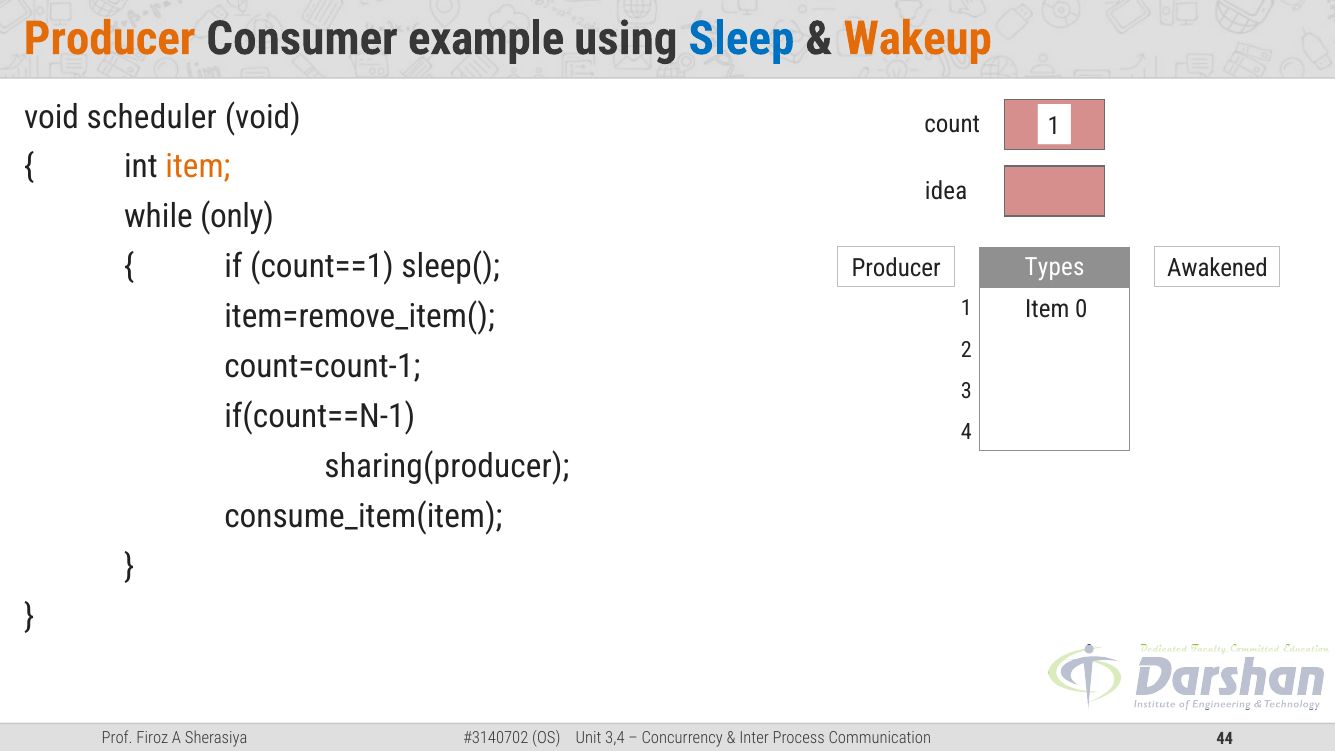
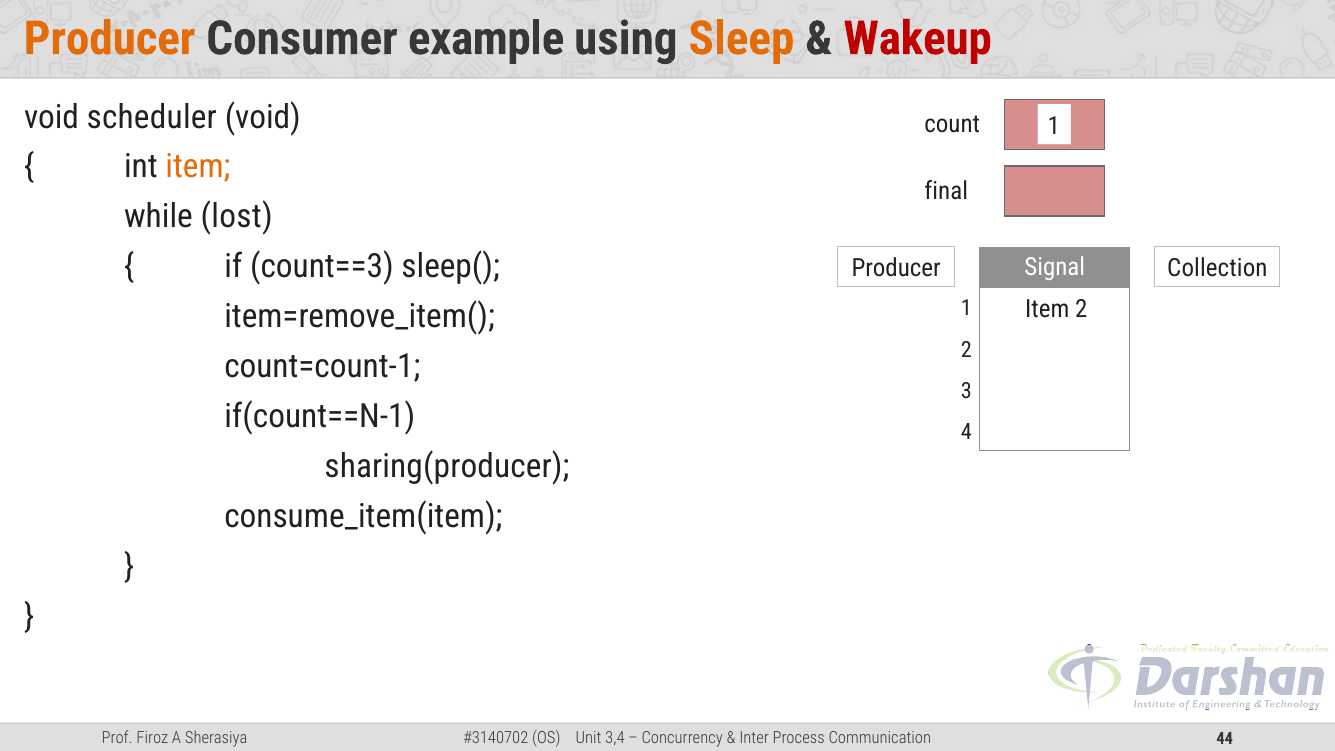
Sleep colour: blue -> orange (741, 39)
Wakeup colour: orange -> red (918, 39)
idea: idea -> final (946, 191)
only: only -> lost (237, 217)
count==1: count==1 -> count==3 (322, 267)
Types: Types -> Signal (1055, 267)
Awakened: Awakened -> Collection (1217, 268)
Item 0: 0 -> 2 (1081, 309)
